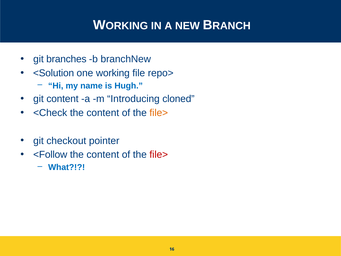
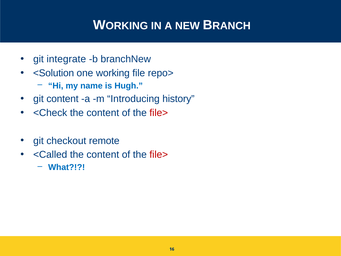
branches: branches -> integrate (66, 59)
cloned: cloned -> history (178, 99)
file> colour: orange -> red (159, 113)
pointer: pointer -> remote (104, 141)
<Follow: <Follow -> <Called (50, 155)
